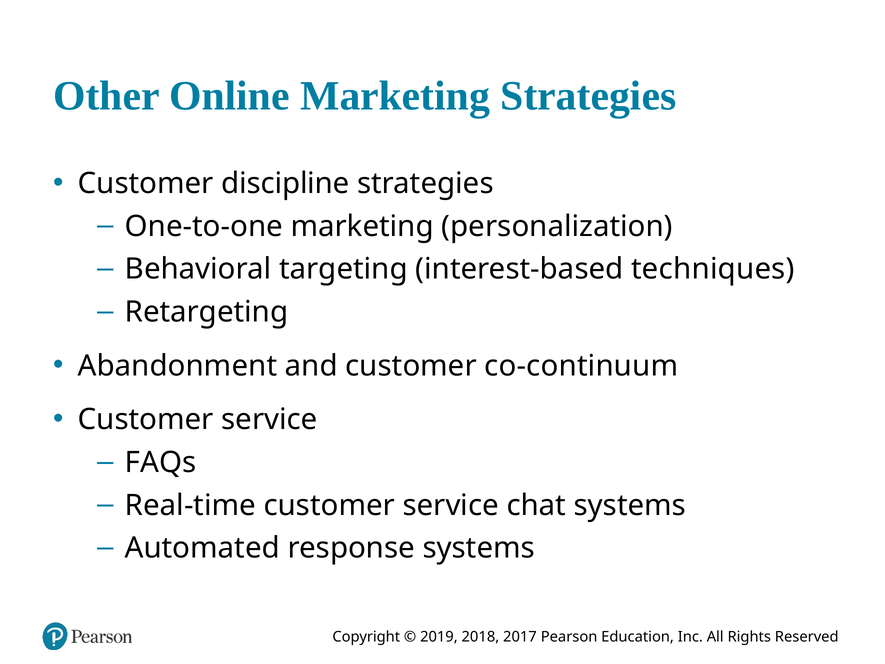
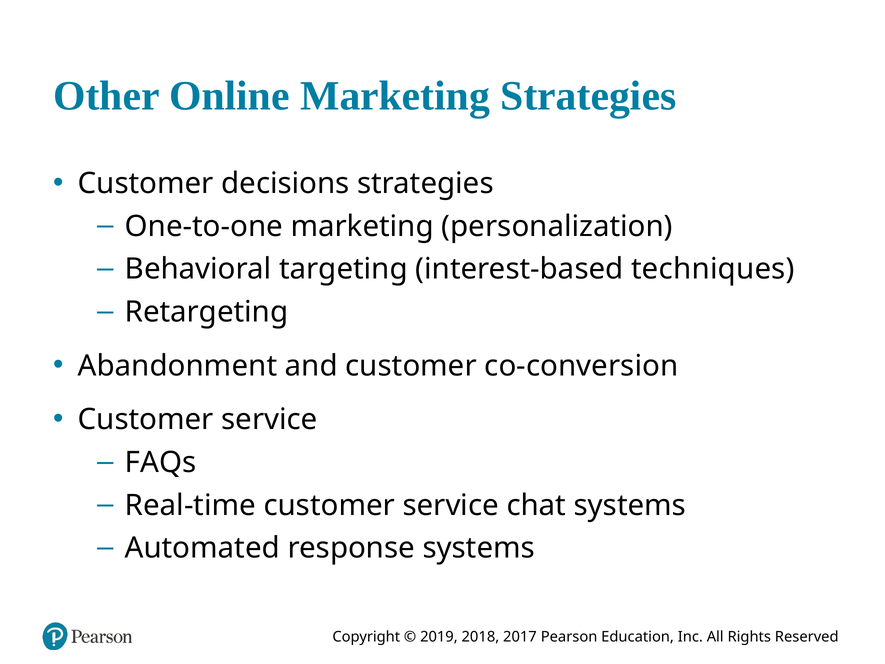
discipline: discipline -> decisions (285, 183)
co-continuum: co-continuum -> co-conversion (581, 366)
